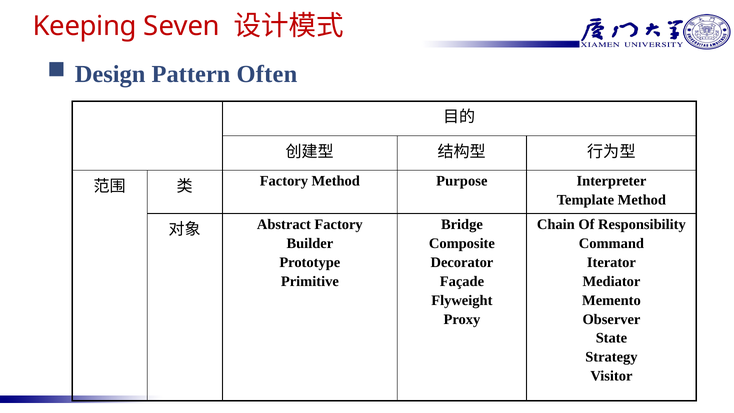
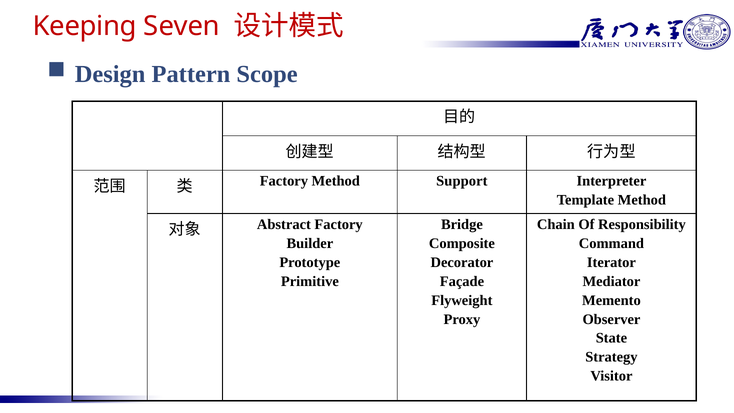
Often: Often -> Scope (267, 74)
Purpose: Purpose -> Support (462, 181)
